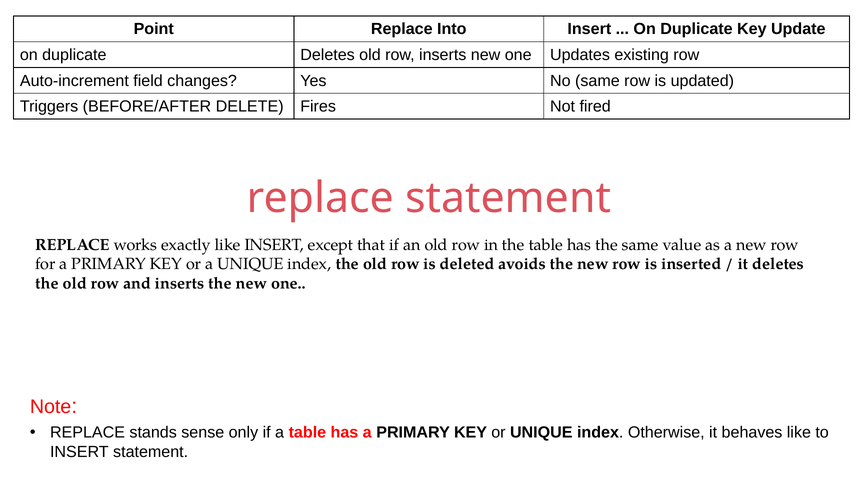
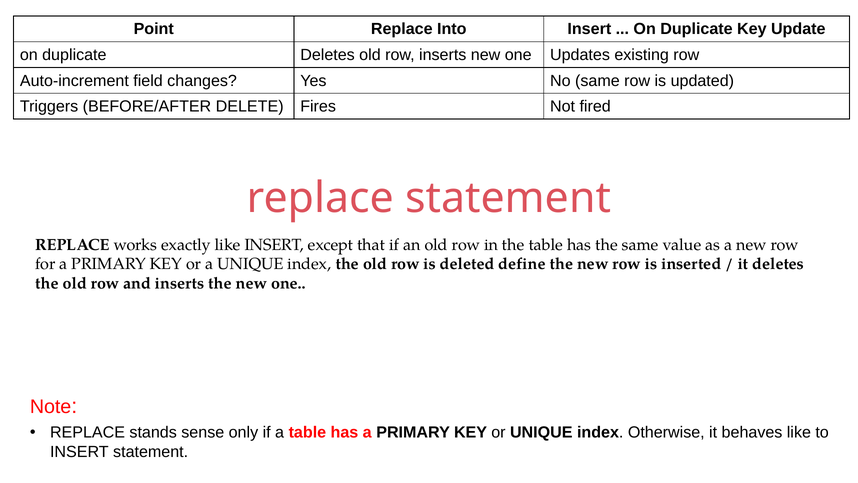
avoids: avoids -> define (522, 264)
